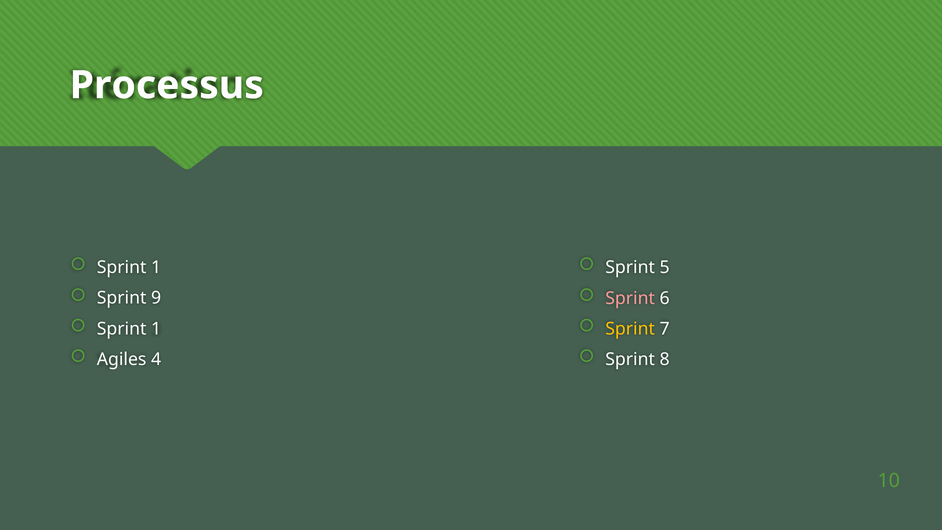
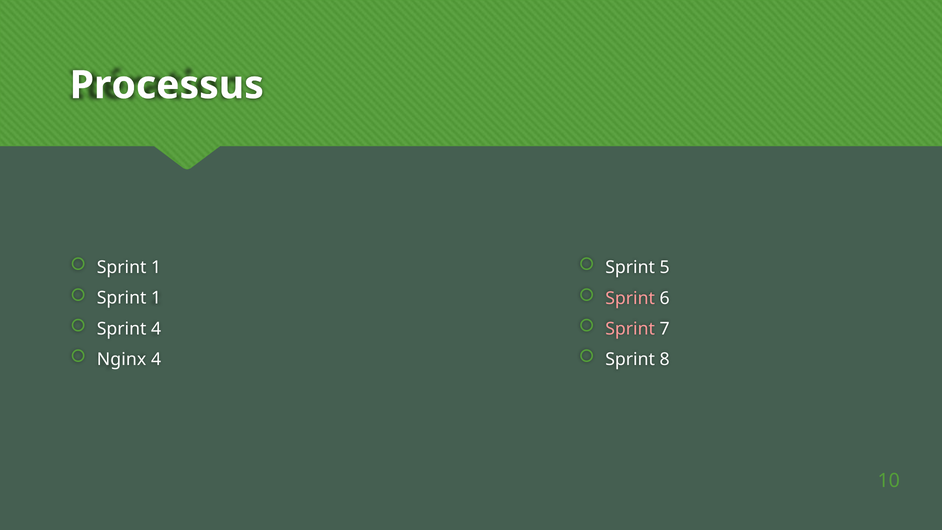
9: 9 -> 1 (156, 298)
1: 1 -> 4 (156, 329)
Sprint colour: yellow -> pink (630, 329)
Agiles: Agiles -> Nginx (122, 359)
